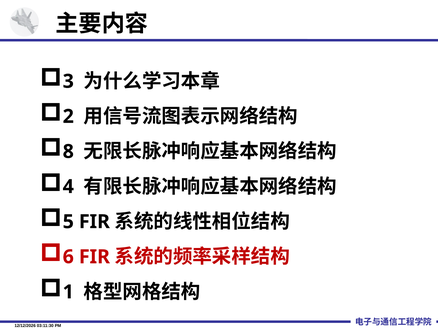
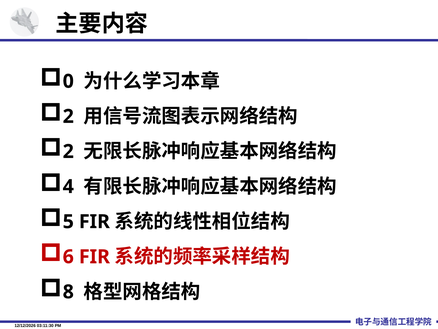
3: 3 -> 0 (68, 81)
8: 8 -> 2 (68, 151)
1: 1 -> 8 (68, 291)
